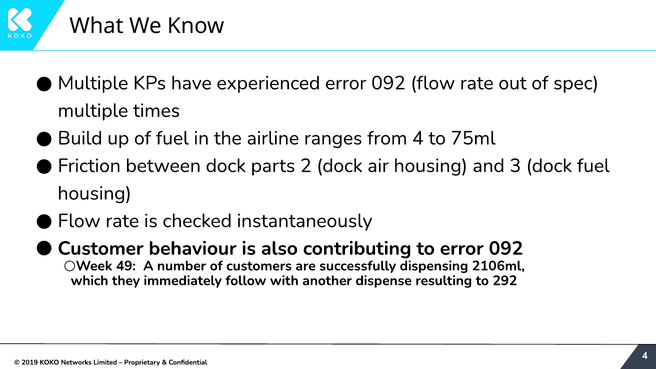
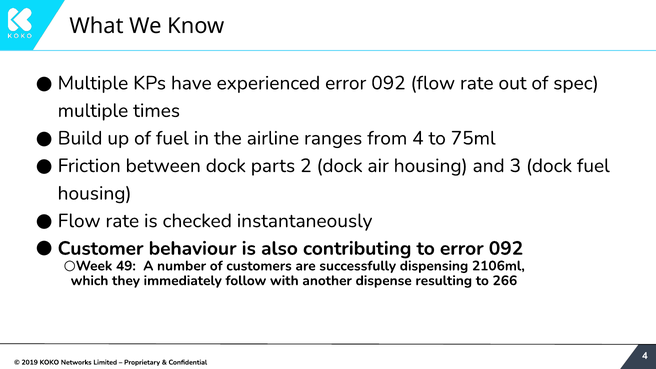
292: 292 -> 266 (505, 281)
